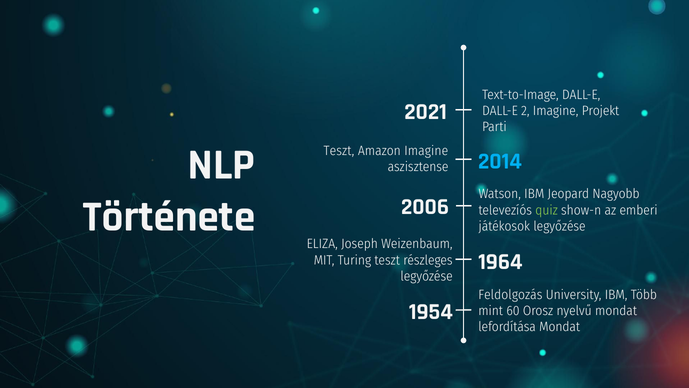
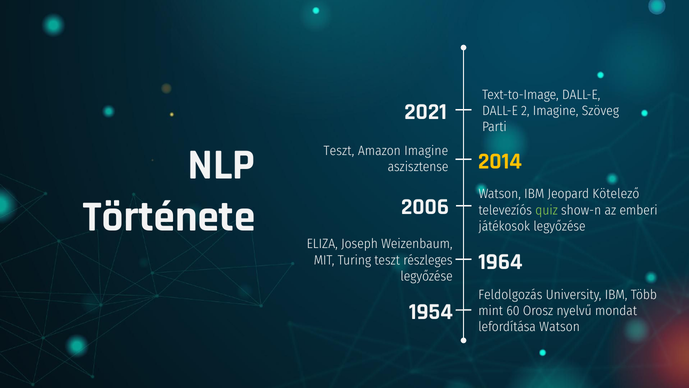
Projekt: Projekt -> Szöveg (600, 111)
2014 colour: light blue -> yellow (500, 161)
Nagyobb: Nagyobb -> Kötelező (616, 194)
lefordítása Mondat: Mondat -> Watson (560, 327)
